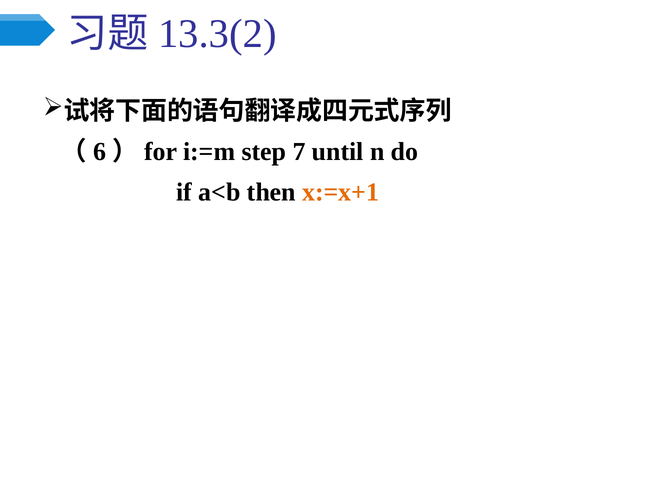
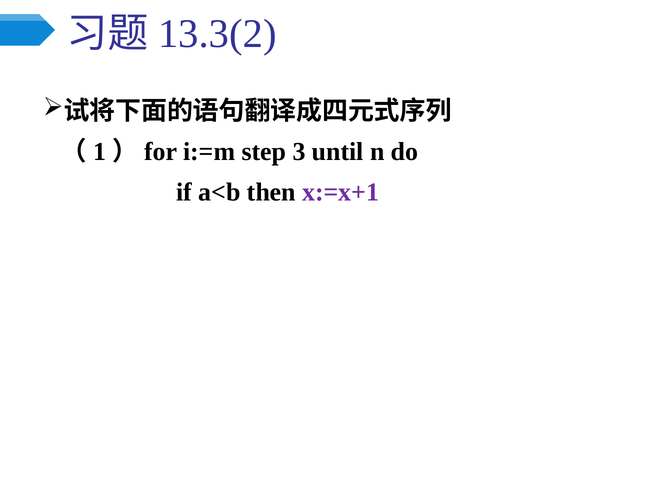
6: 6 -> 1 (100, 151)
7: 7 -> 3 (299, 151)
x:=x+1 colour: orange -> purple (341, 192)
